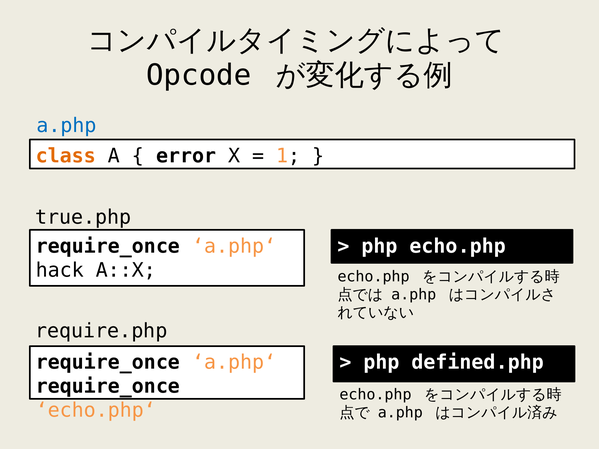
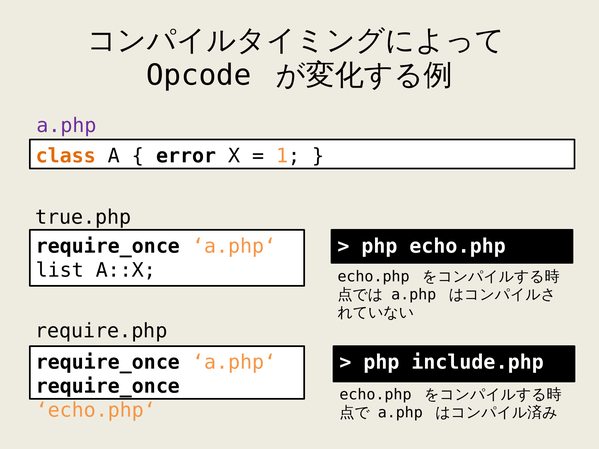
a.php colour: blue -> purple (67, 126)
hack: hack -> list (60, 270)
defined.php: defined.php -> include.php (478, 363)
